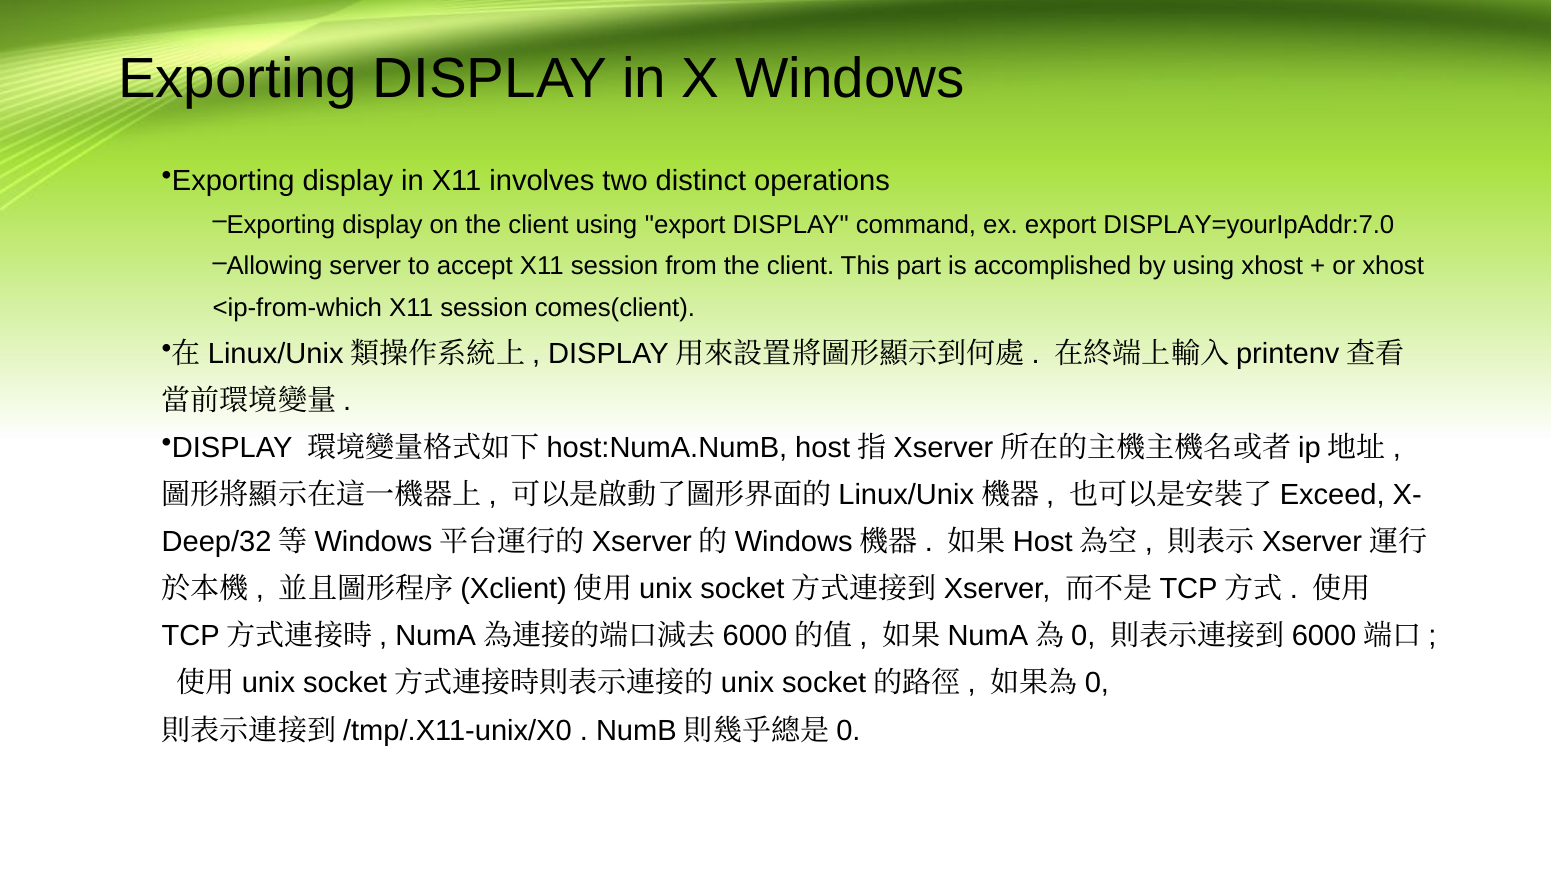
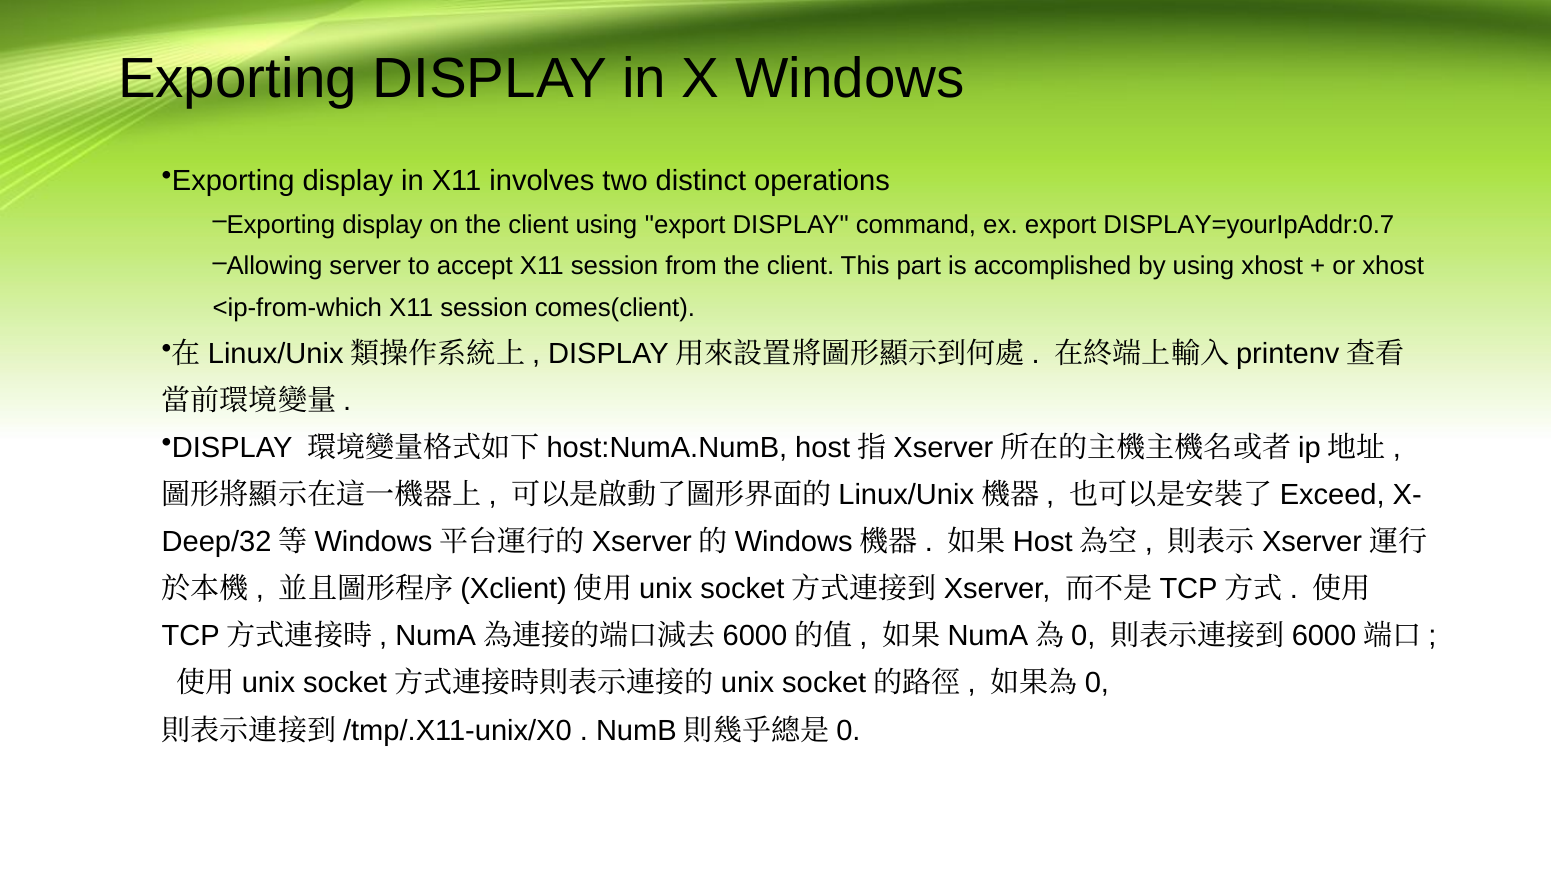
DISPLAY=yourIpAddr:7.0: DISPLAY=yourIpAddr:7.0 -> DISPLAY=yourIpAddr:0.7 (1249, 224)
